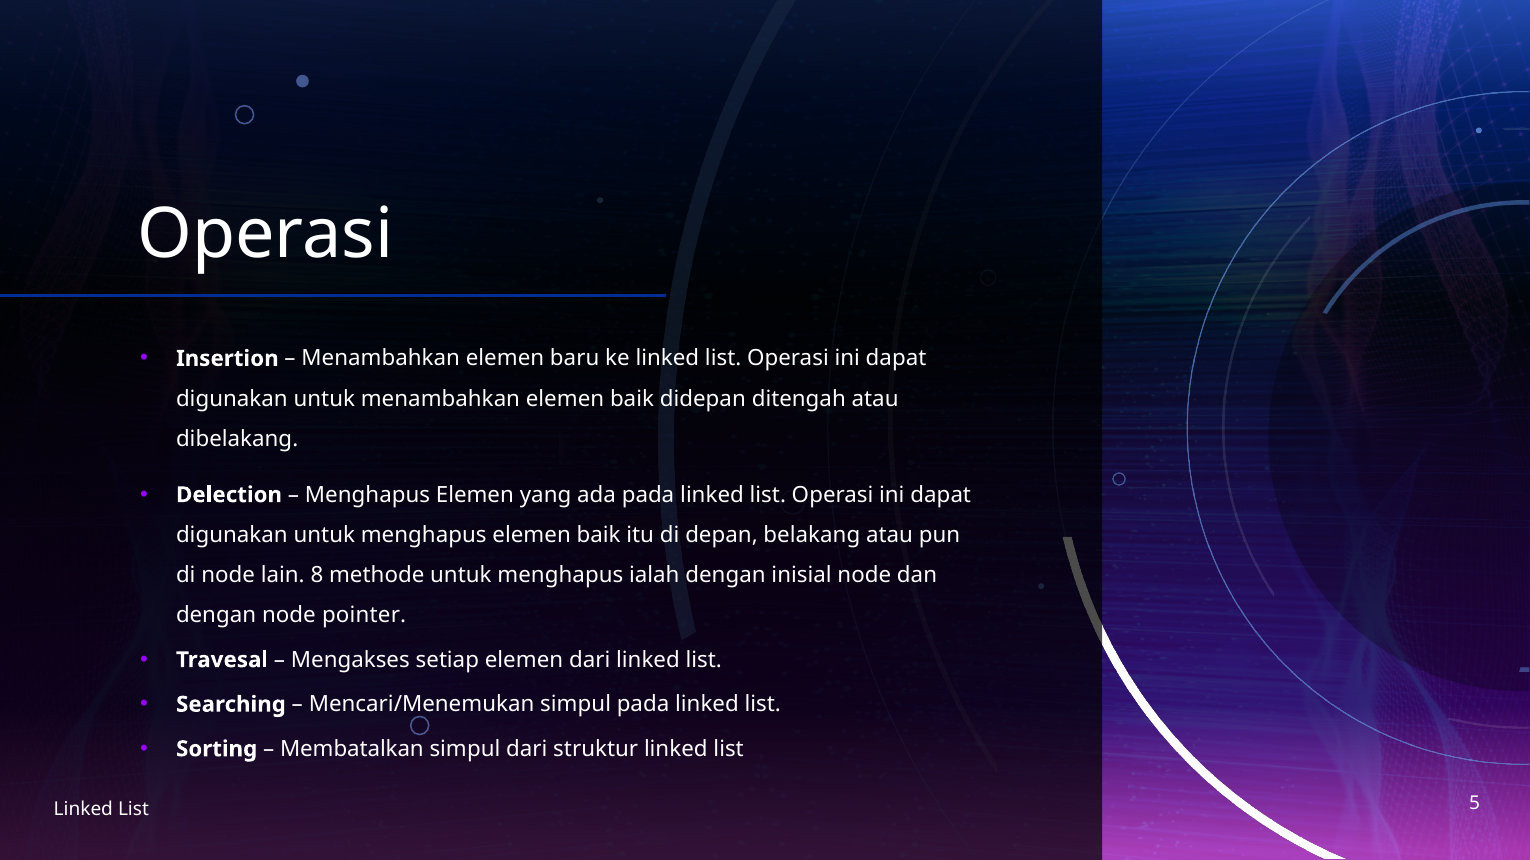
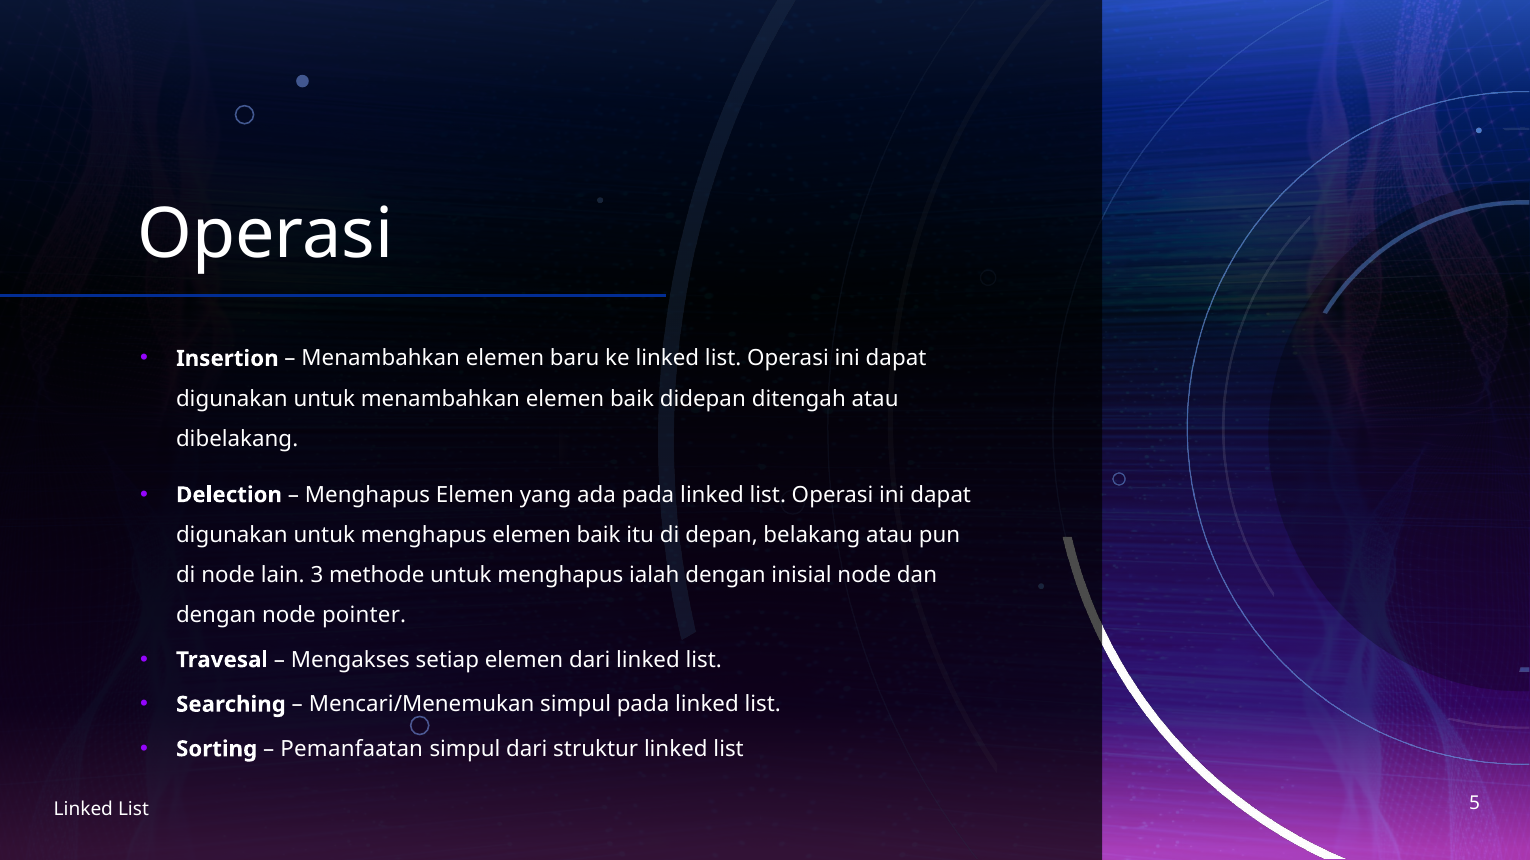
8: 8 -> 3 (317, 576)
Membatalkan: Membatalkan -> Pemanfaatan (352, 749)
